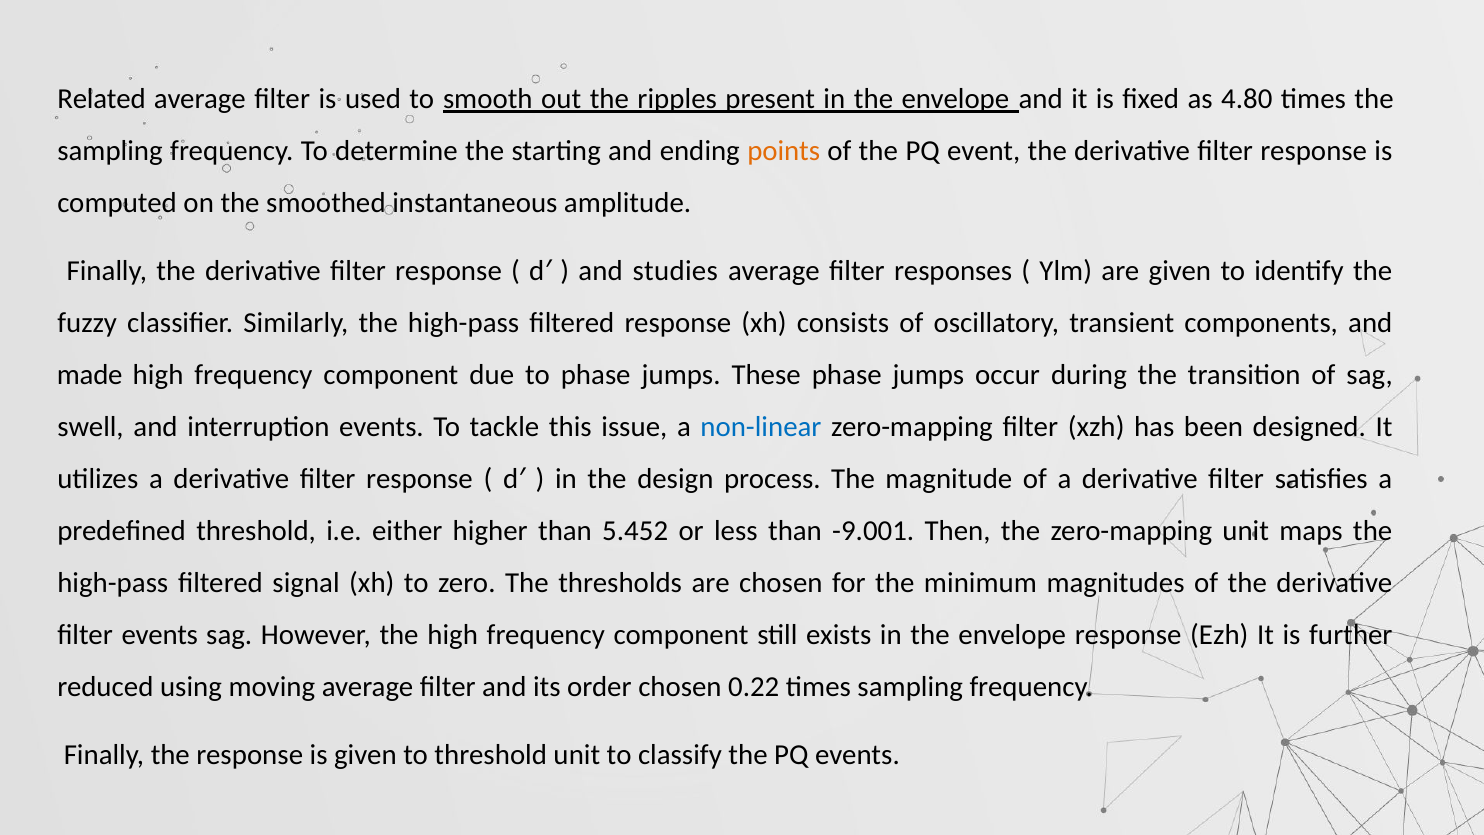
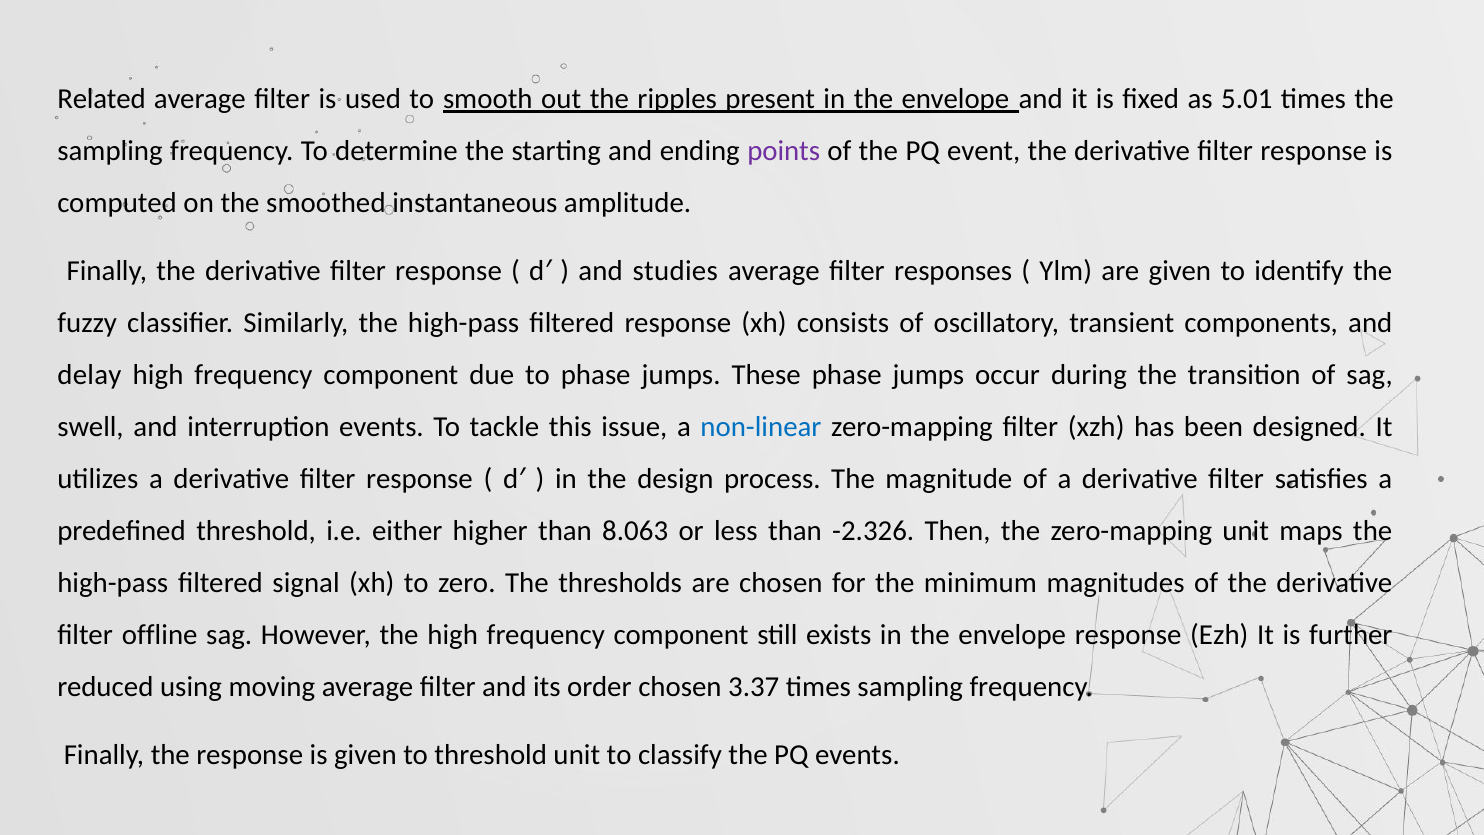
4.80: 4.80 -> 5.01 (1247, 99)
points colour: orange -> purple (784, 151)
made: made -> delay (89, 375)
5.452: 5.452 -> 8.063 (635, 531)
-9.001: -9.001 -> -2.326 (873, 531)
filter events: events -> offline (160, 635)
0.22: 0.22 -> 3.37 (754, 687)
